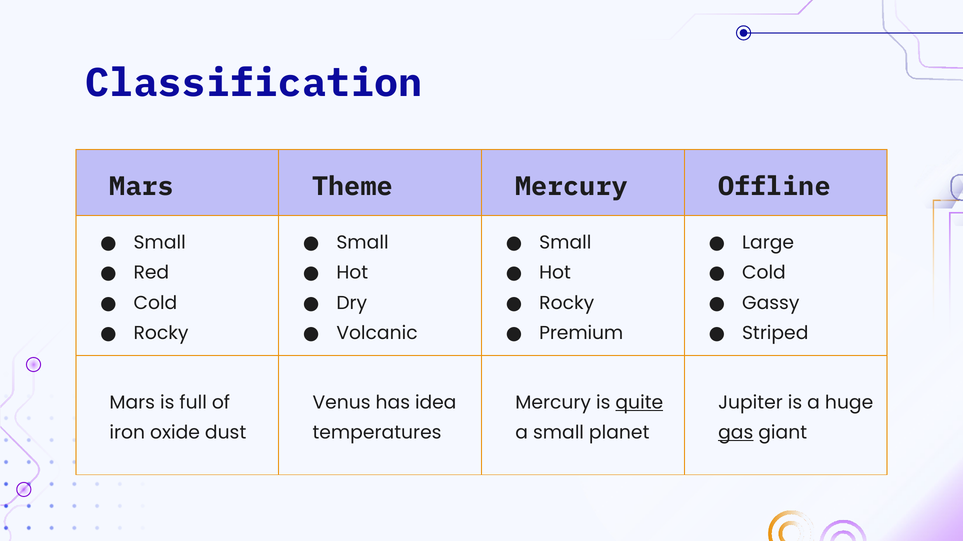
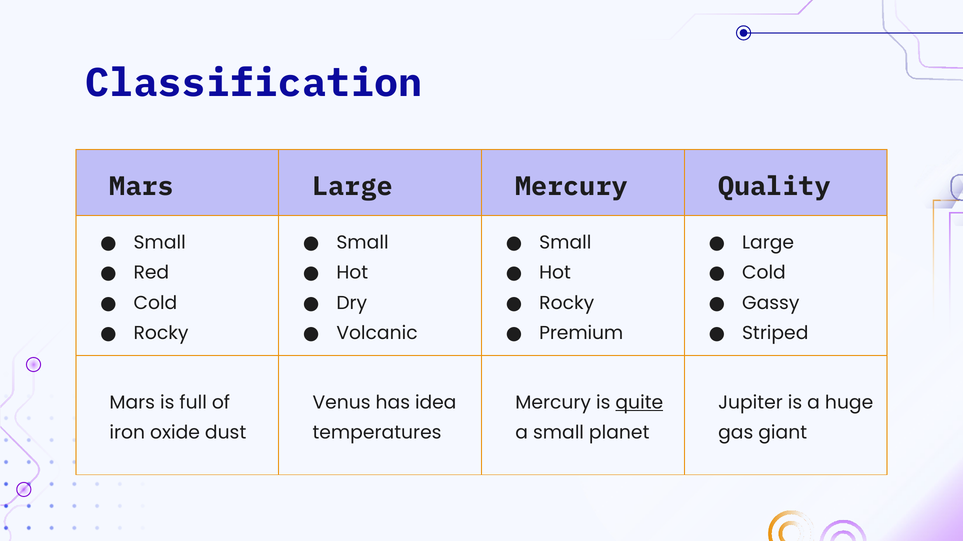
Mars Theme: Theme -> Large (352, 186)
Offline: Offline -> Quality (774, 186)
gas underline: present -> none (736, 433)
